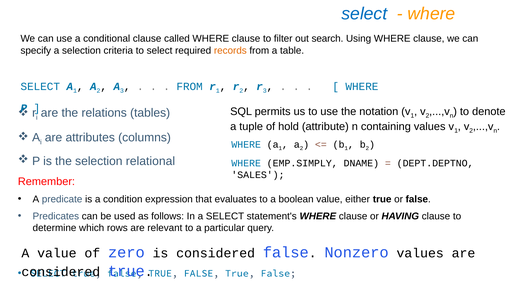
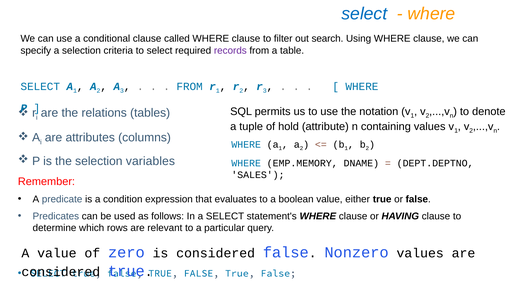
records colour: orange -> purple (230, 51)
relational: relational -> variables (150, 161)
EMP.SIMPLY: EMP.SIMPLY -> EMP.MEMORY (302, 163)
